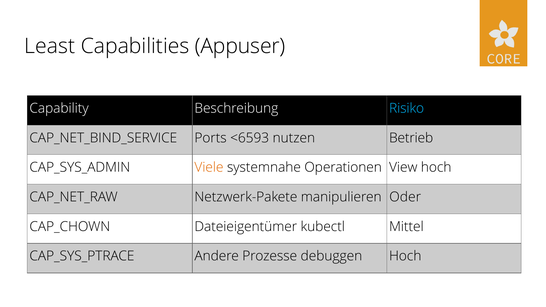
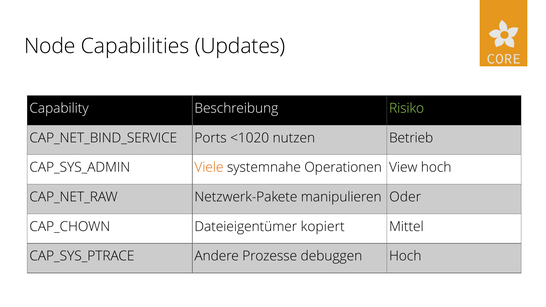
Least: Least -> Node (50, 46)
Appuser: Appuser -> Updates (240, 46)
Risiko colour: light blue -> light green (407, 108)
<6593: <6593 -> <1020 (250, 138)
kubectl: kubectl -> kopiert (323, 227)
